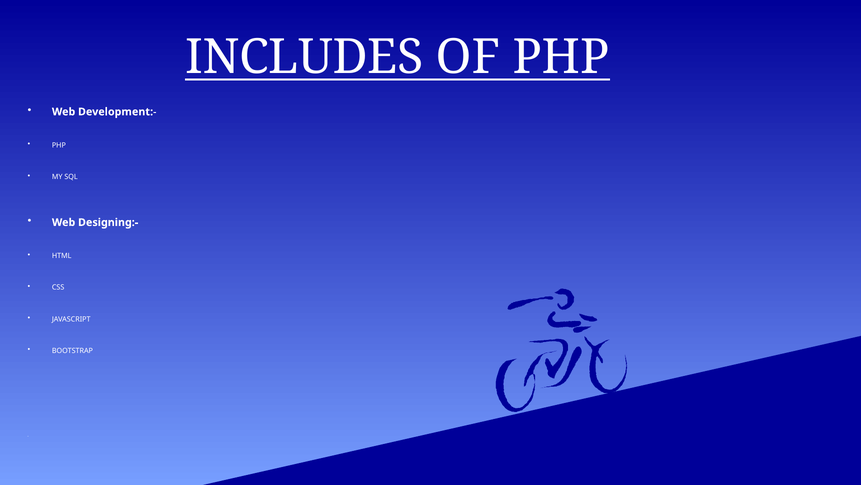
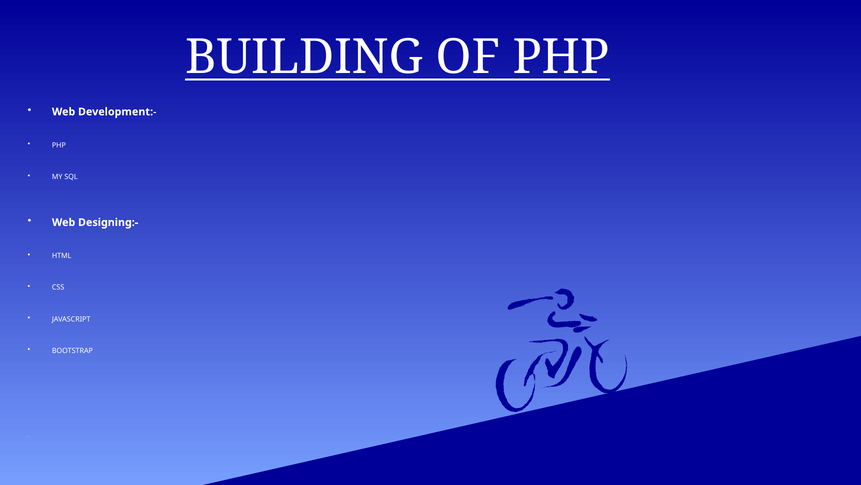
INCLUDES: INCLUDES -> BUILDING (304, 57)
